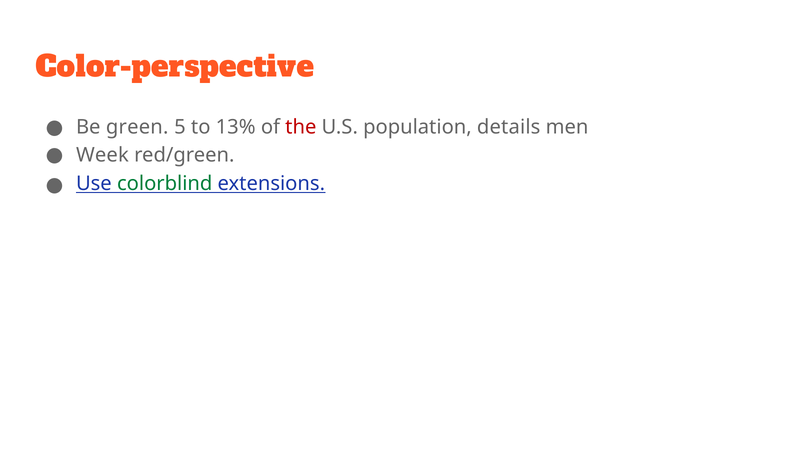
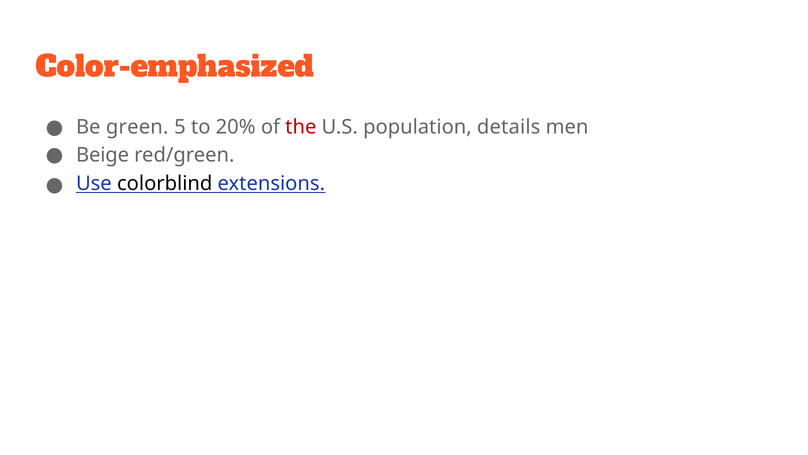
Color-perspective: Color-perspective -> Color-emphasized (175, 67)
13%: 13% -> 20% (236, 127)
Week: Week -> Beige (103, 155)
colorblind colour: green -> black (165, 183)
